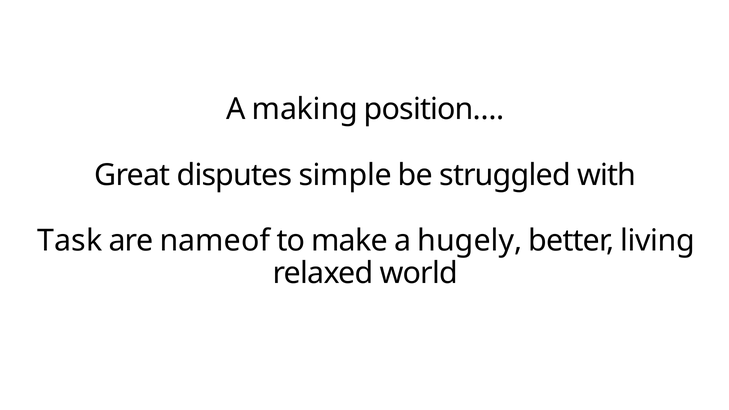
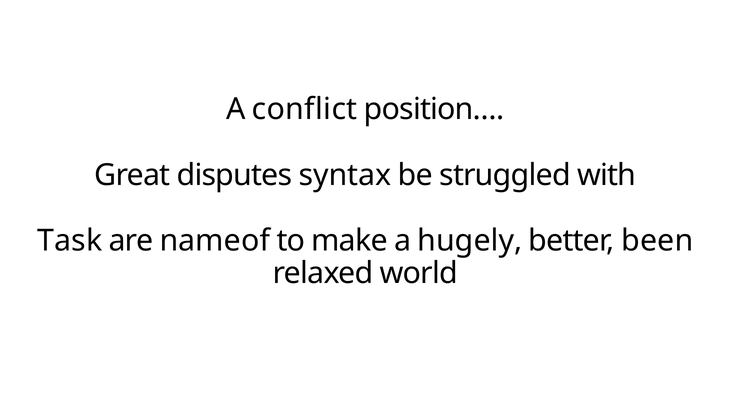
making: making -> conflict (305, 109)
simple: simple -> syntax (345, 175)
living: living -> been (657, 241)
